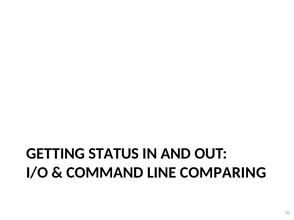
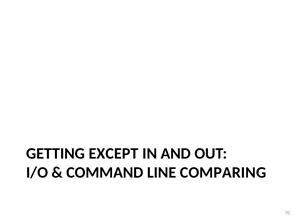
STATUS: STATUS -> EXCEPT (114, 154)
